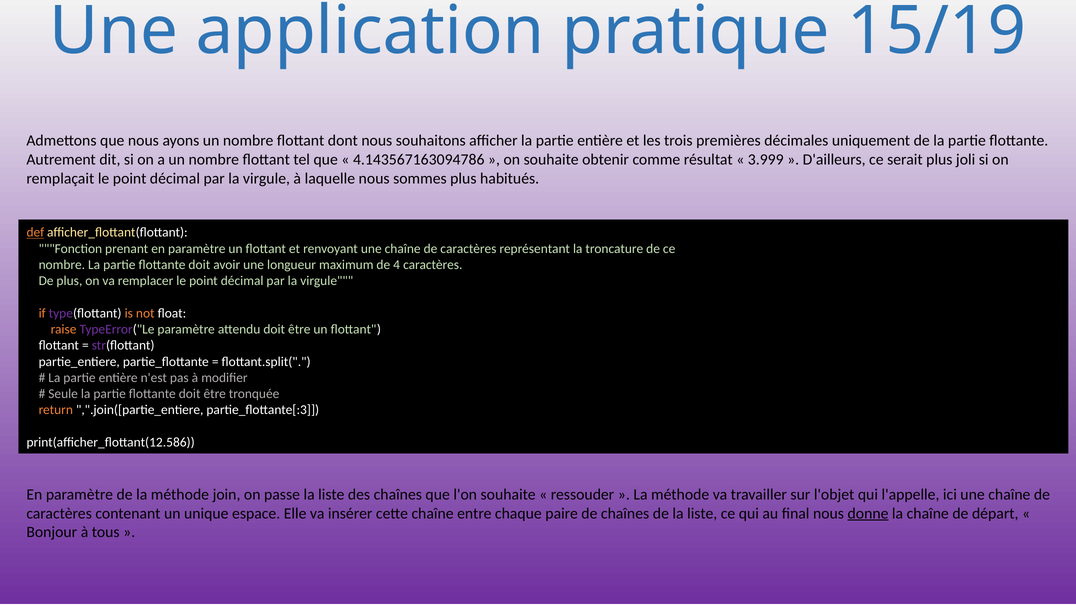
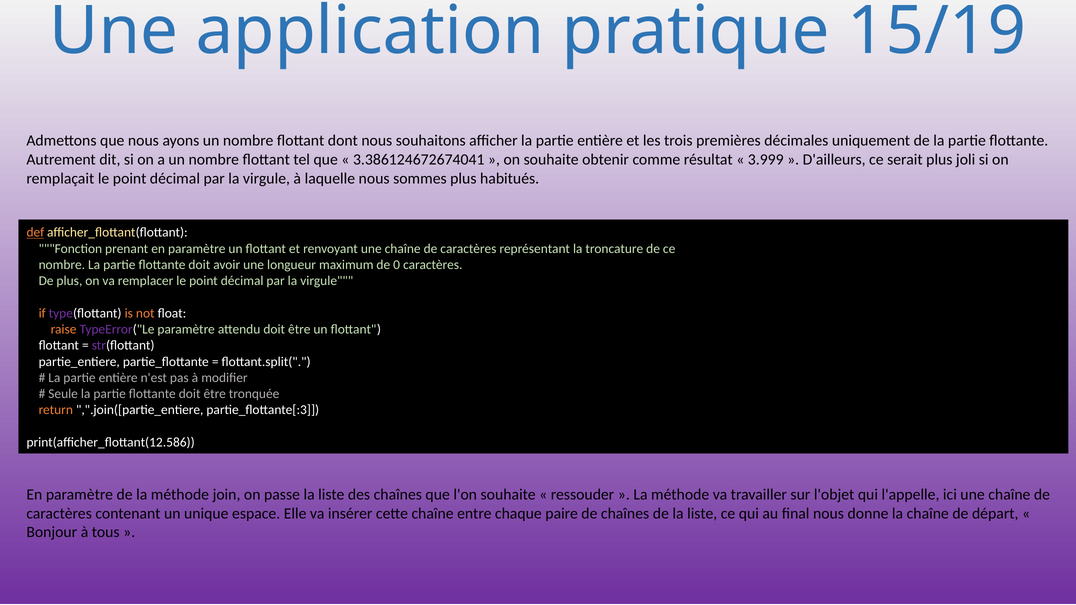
4.143567163094786: 4.143567163094786 -> 3.386124672674041 (419, 160)
4: 4 -> 0 (397, 265)
donne underline: present -> none (868, 514)
